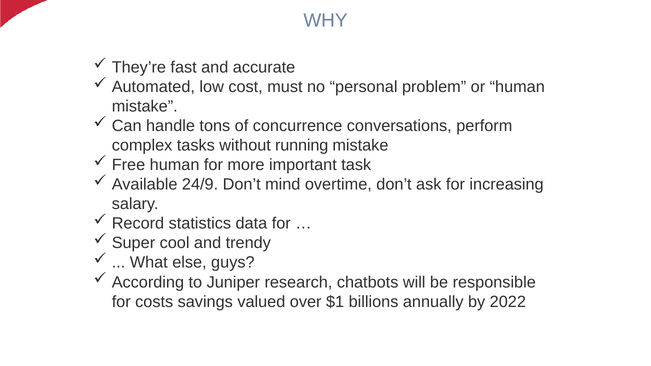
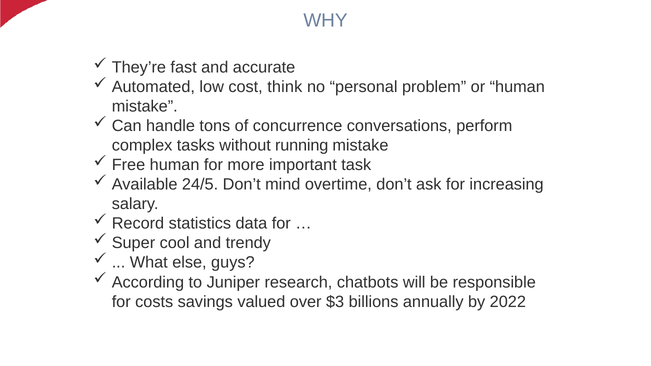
must: must -> think (285, 87)
24/9: 24/9 -> 24/5 (200, 185)
$1: $1 -> $3 (335, 302)
